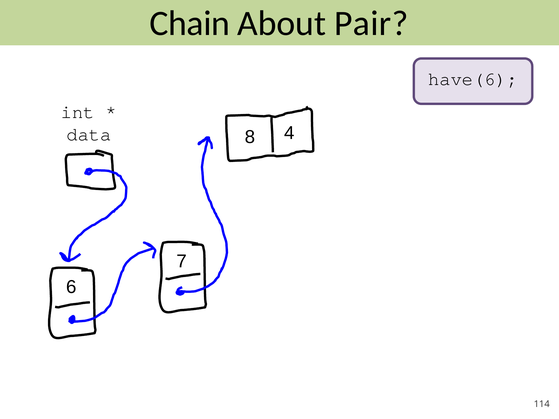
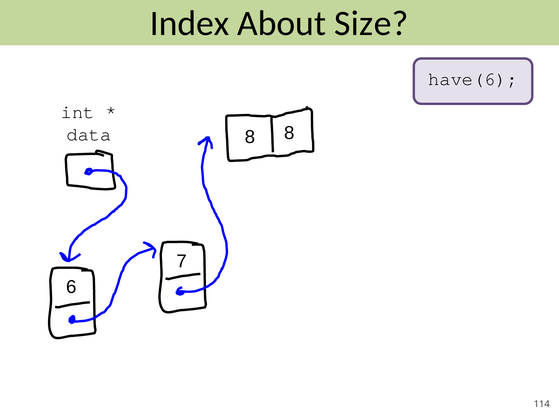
Chain: Chain -> Index (190, 23)
Pair: Pair -> Size (371, 23)
data 4: 4 -> 8 (289, 133)
